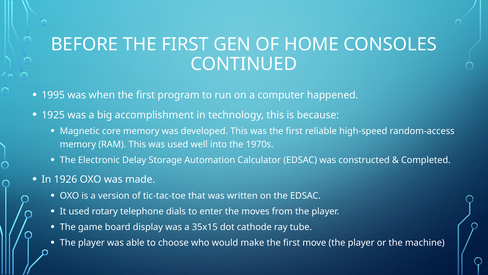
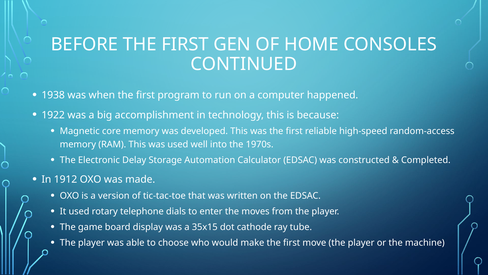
1995: 1995 -> 1938 (53, 95)
1925: 1925 -> 1922 (53, 115)
1926: 1926 -> 1912 (66, 179)
